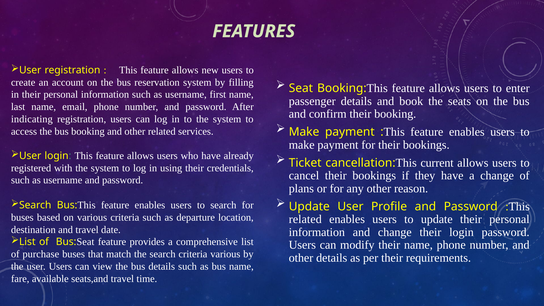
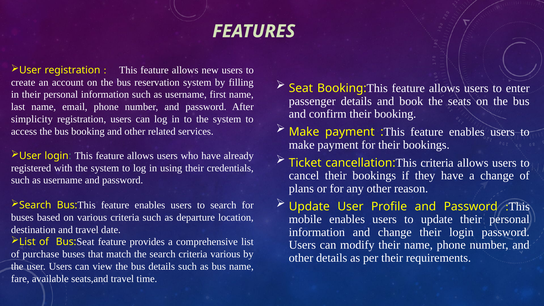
indicating: indicating -> simplicity (32, 119)
This current: current -> criteria (437, 163)
related: related -> mobile (305, 219)
